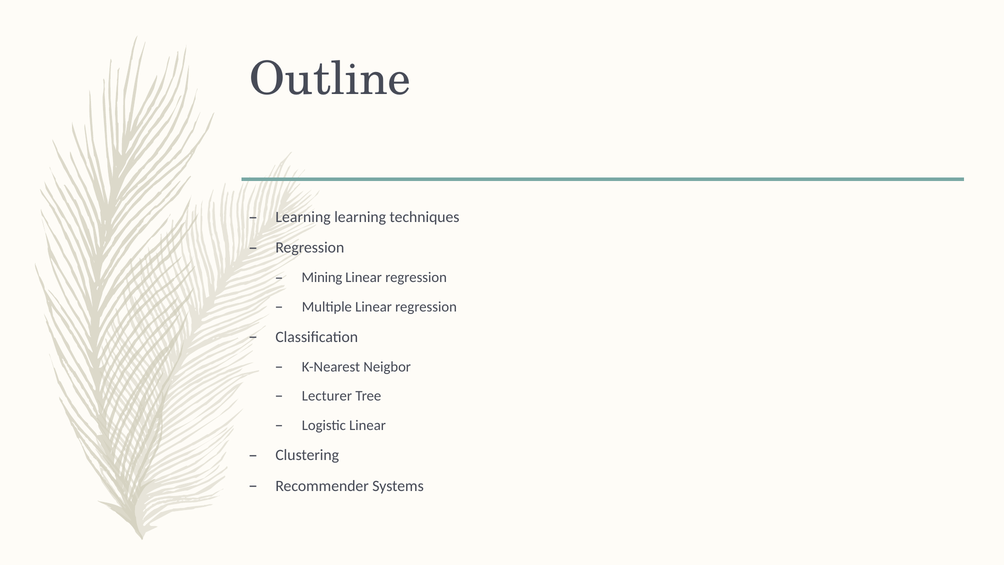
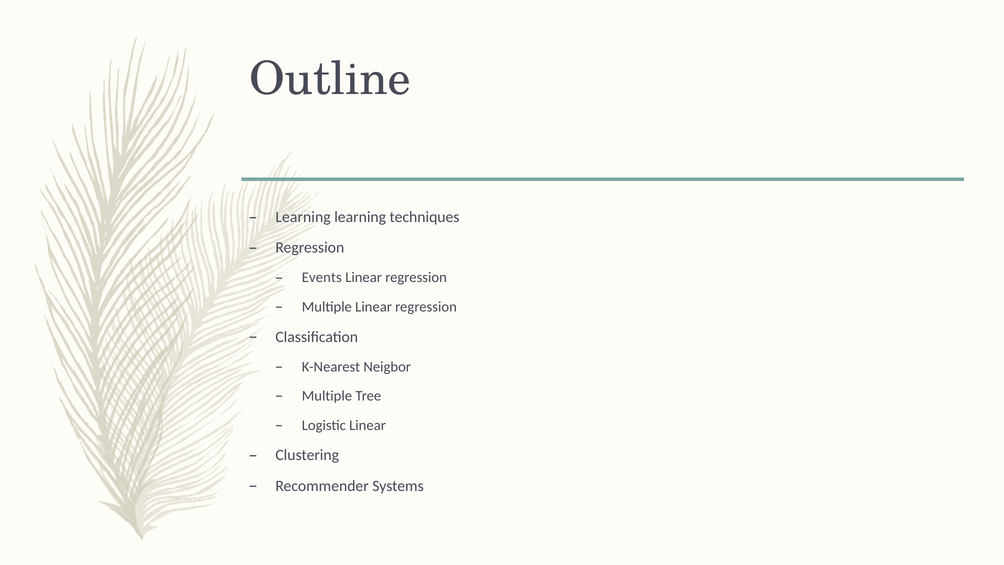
Mining: Mining -> Events (322, 277)
Lecturer: Lecturer -> Multiple (327, 396)
